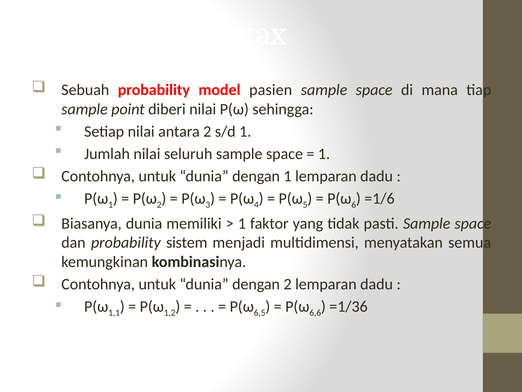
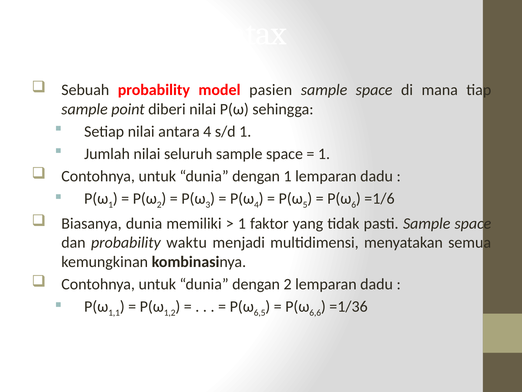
antara 2: 2 -> 4 (207, 131)
sistem: sistem -> waktu (187, 242)
